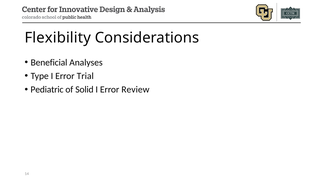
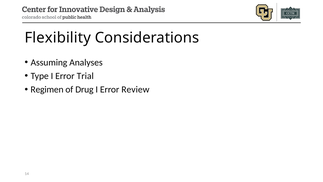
Beneficial: Beneficial -> Assuming (49, 62)
Pediatric: Pediatric -> Regimen (47, 89)
Solid: Solid -> Drug (84, 89)
